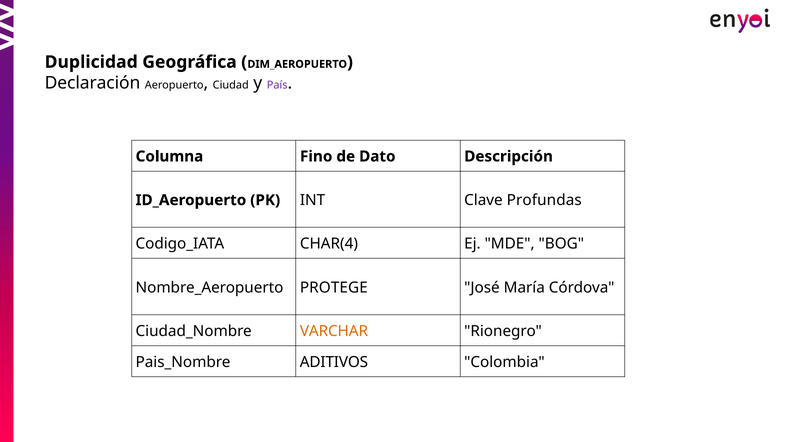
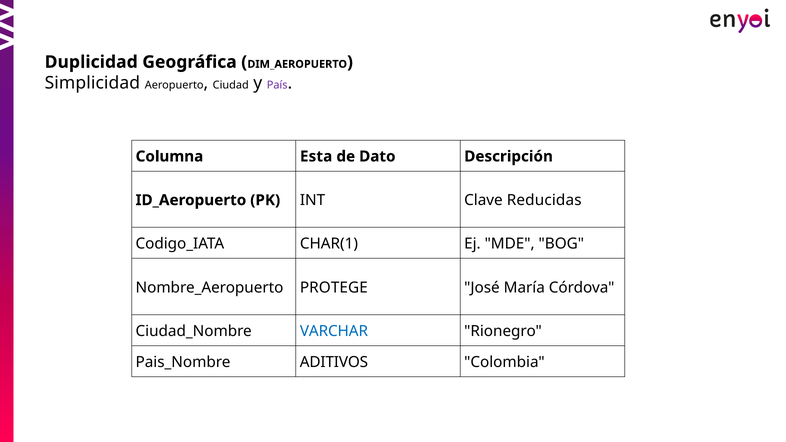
Declaración: Declaración -> Simplicidad (92, 83)
Fino: Fino -> Esta (316, 156)
Profundas: Profundas -> Reducidas (544, 200)
CHAR(4: CHAR(4 -> CHAR(1 (329, 244)
VARCHAR colour: orange -> blue (334, 331)
